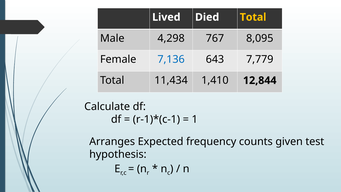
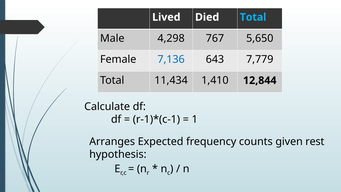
Total colour: yellow -> light blue (253, 17)
8,095: 8,095 -> 5,650 (260, 38)
test: test -> rest (315, 141)
